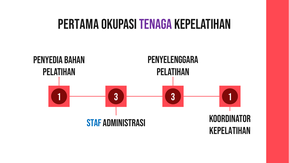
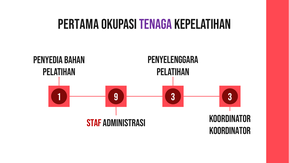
1 3: 3 -> 9 (116, 97)
3 1: 1 -> 3 (230, 97)
STAF colour: blue -> red (94, 123)
KEPELATIHAN: KEPELATIHAN -> KOORDINATOR (230, 131)
